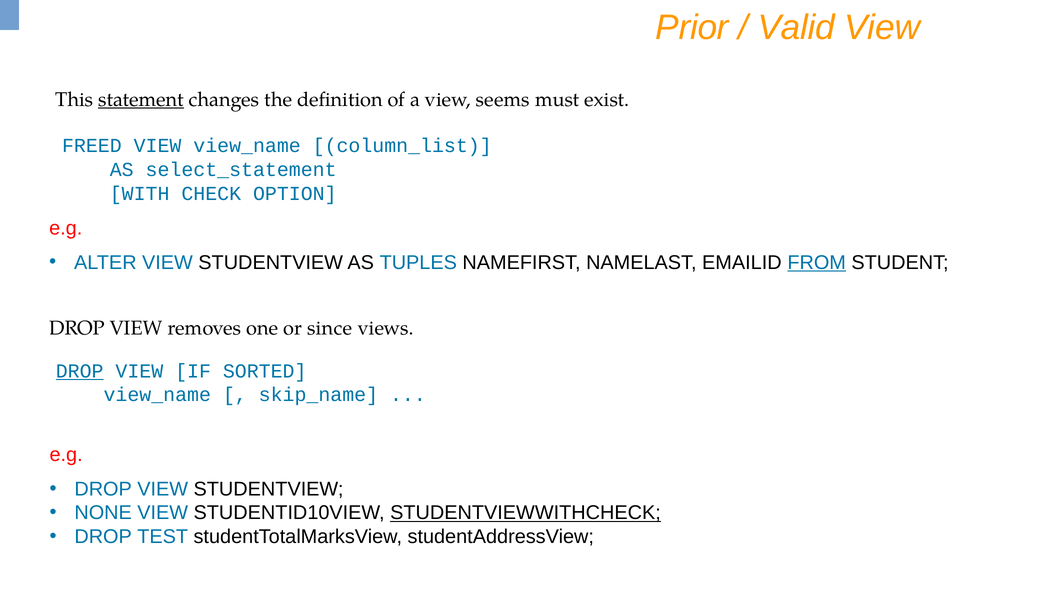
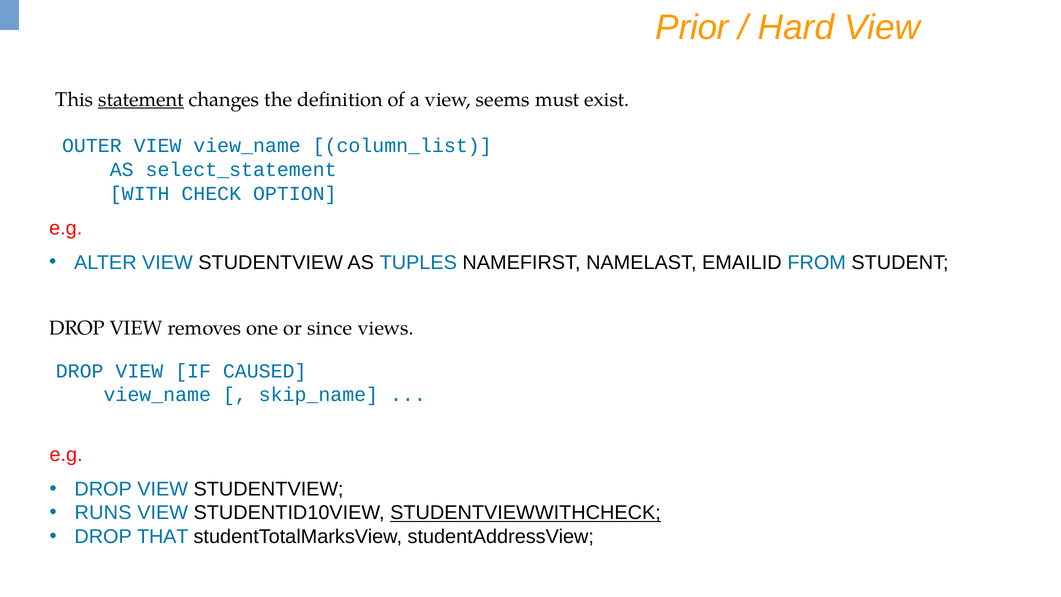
Valid: Valid -> Hard (796, 28)
FREED: FREED -> OUTER (92, 146)
FROM underline: present -> none (817, 262)
DROP underline: present -> none (80, 371)
SORTED: SORTED -> CAUSED (265, 371)
NONE: NONE -> RUNS (103, 513)
TEST: TEST -> THAT (163, 537)
